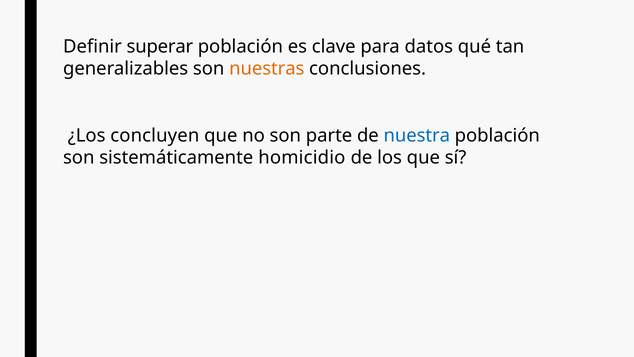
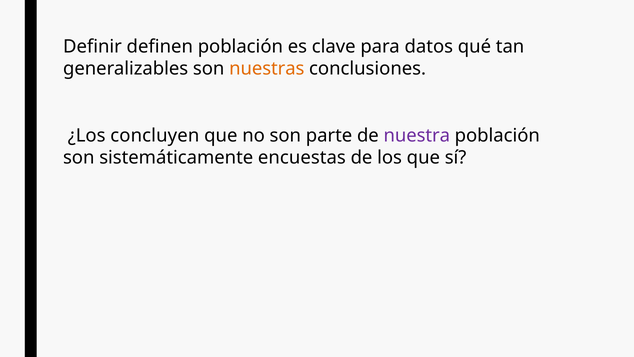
superar: superar -> definen (160, 47)
nuestra colour: blue -> purple (417, 135)
homicidio: homicidio -> encuestas (302, 158)
